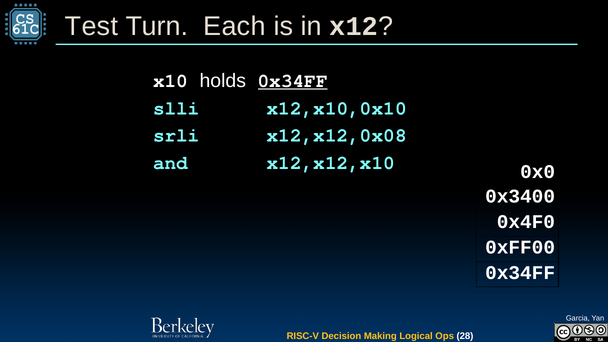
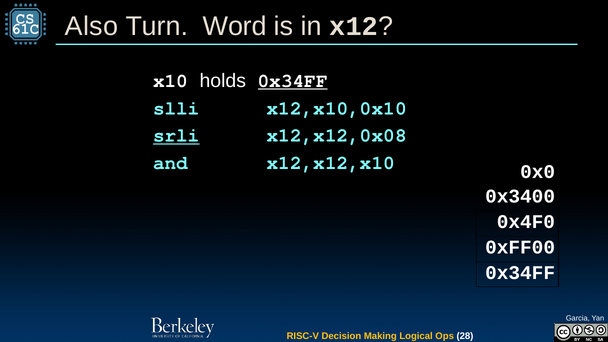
Test: Test -> Also (92, 26)
Each: Each -> Word (235, 26)
srli underline: none -> present (176, 136)
